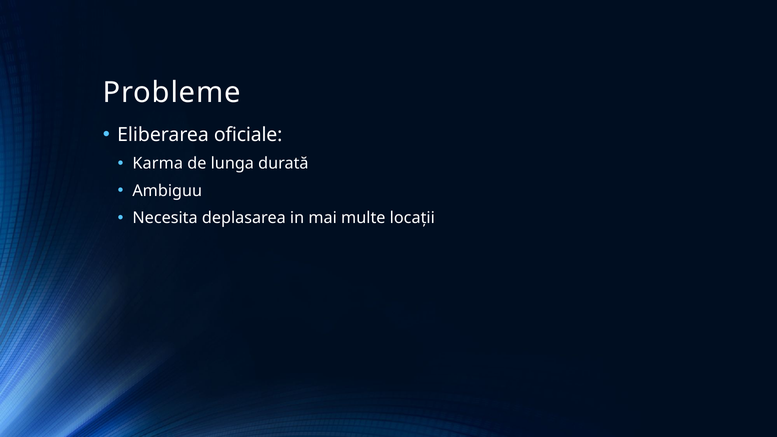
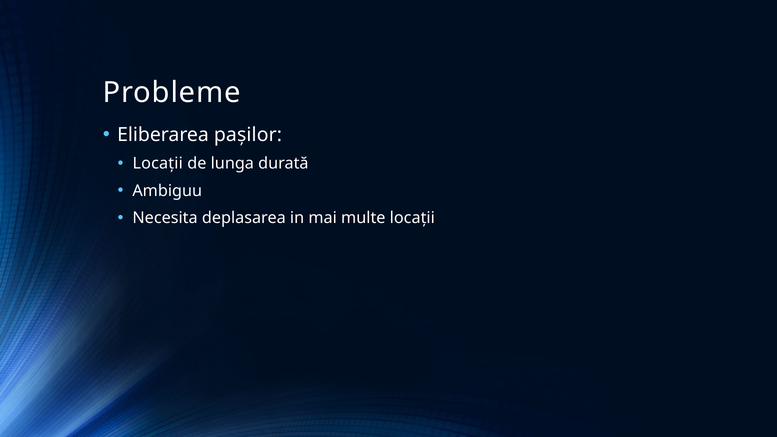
oficiale: oficiale -> pașilor (248, 135)
Karma: Karma -> Locații (158, 164)
